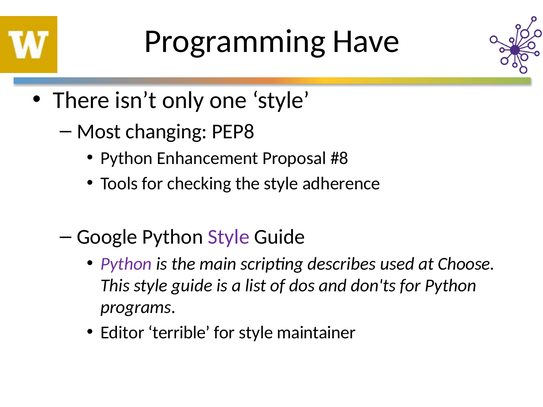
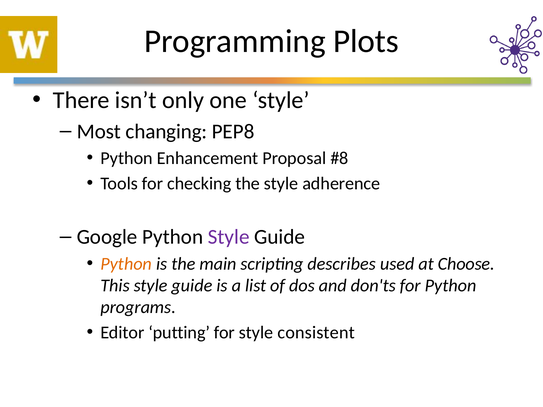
Have: Have -> Plots (366, 41)
Python colour: purple -> orange (126, 264)
terrible: terrible -> putting (179, 333)
maintainer: maintainer -> consistent (316, 333)
